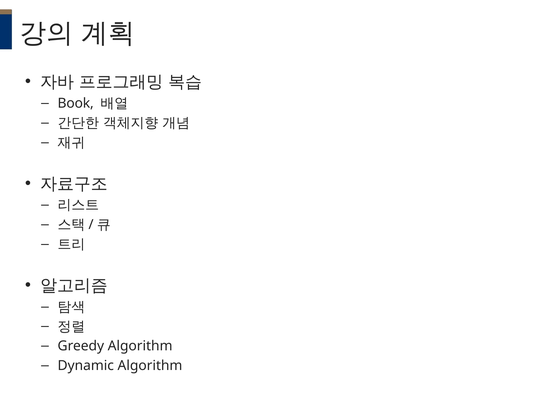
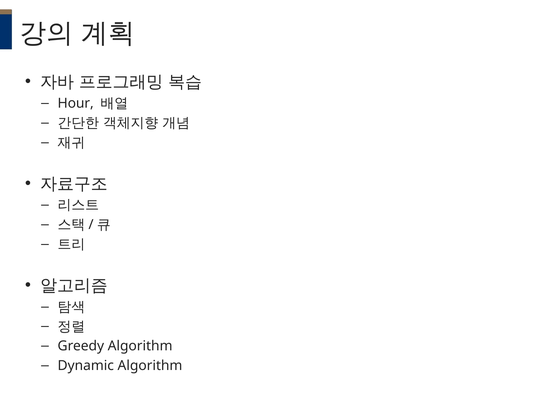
Book: Book -> Hour (76, 103)
